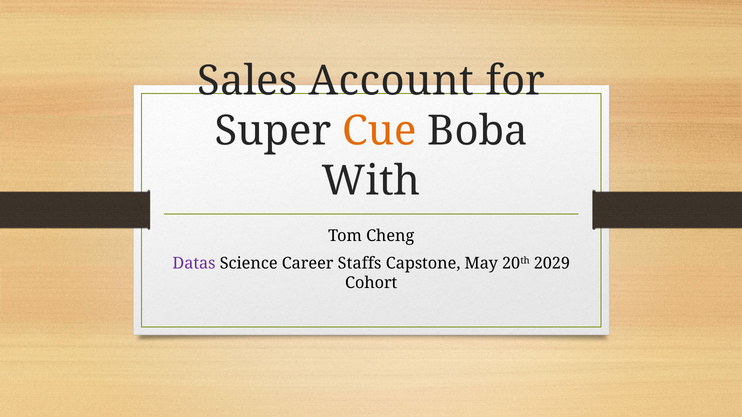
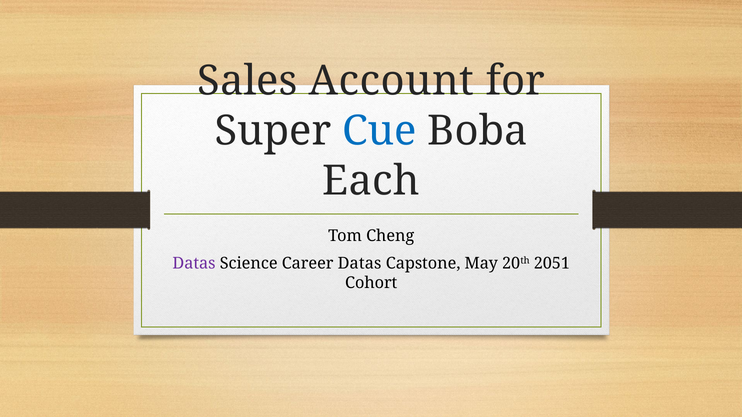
Cue colour: orange -> blue (379, 131)
With: With -> Each (371, 181)
Career Staffs: Staffs -> Datas (360, 264)
2029: 2029 -> 2051 (552, 264)
